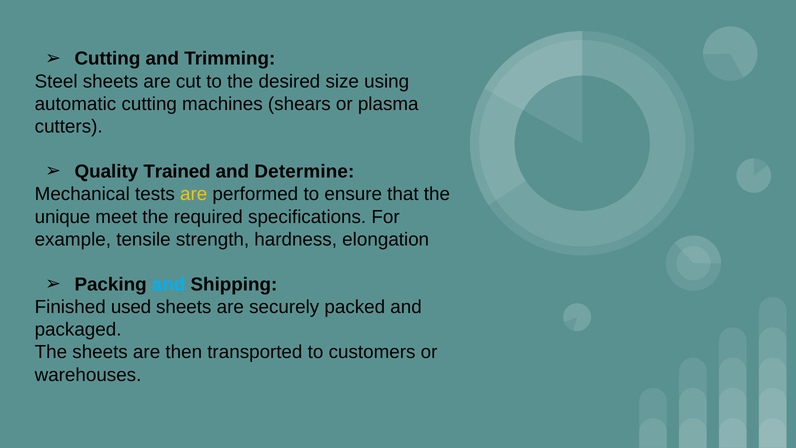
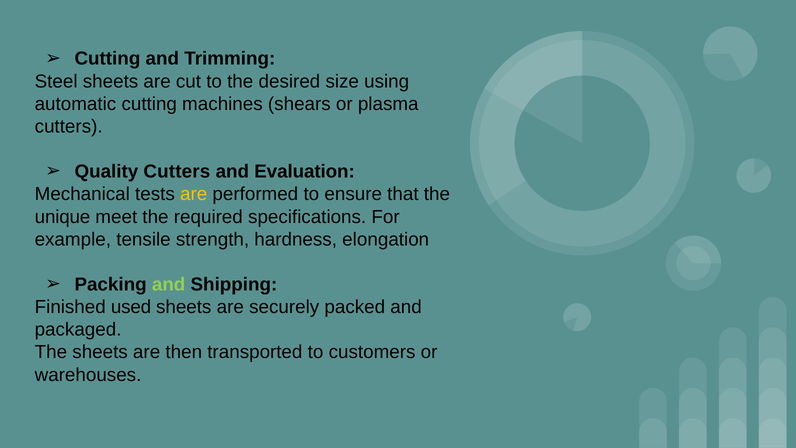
Quality Trained: Trained -> Cutters (177, 172)
Determine: Determine -> Evaluation (305, 172)
and colour: light blue -> light green (169, 284)
